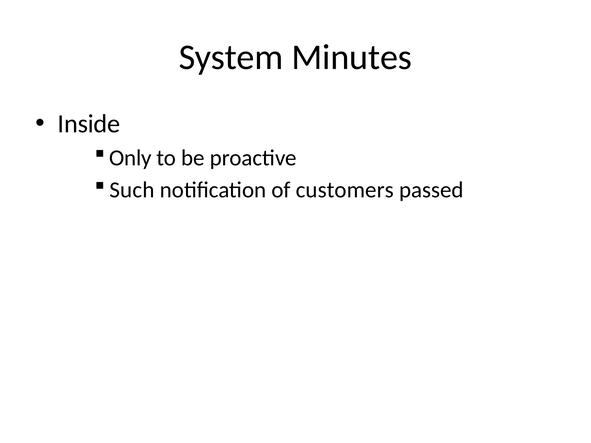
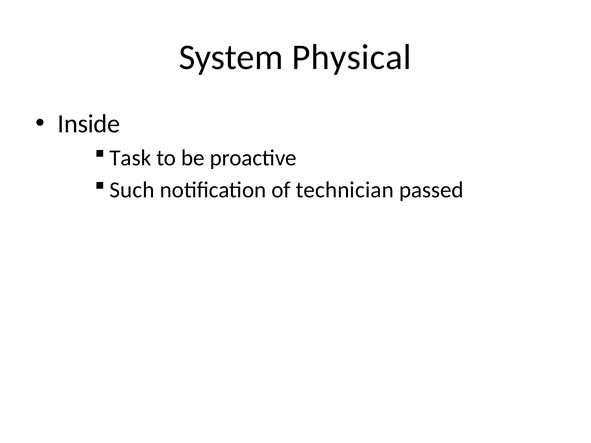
Minutes: Minutes -> Physical (352, 57)
Only: Only -> Task (130, 158)
customers: customers -> technician (345, 190)
